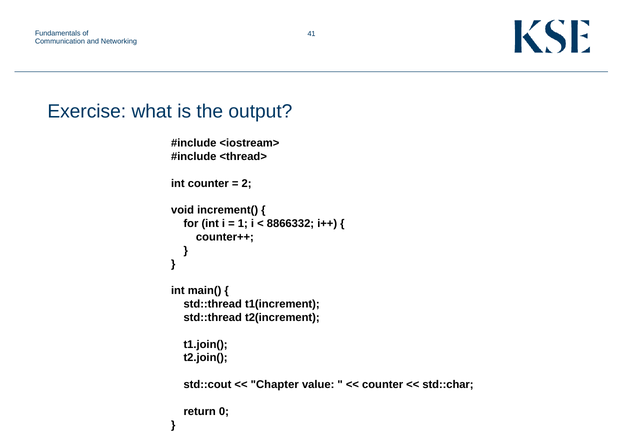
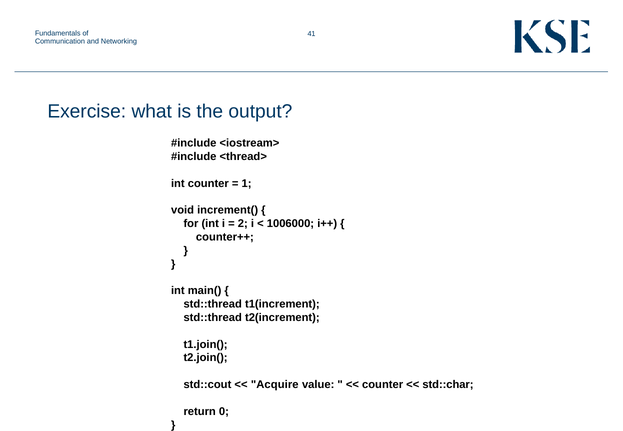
2: 2 -> 1 (247, 184)
1: 1 -> 2 (243, 224)
8866332: 8866332 -> 1006000 (290, 224)
Chapter: Chapter -> Acquire (275, 385)
